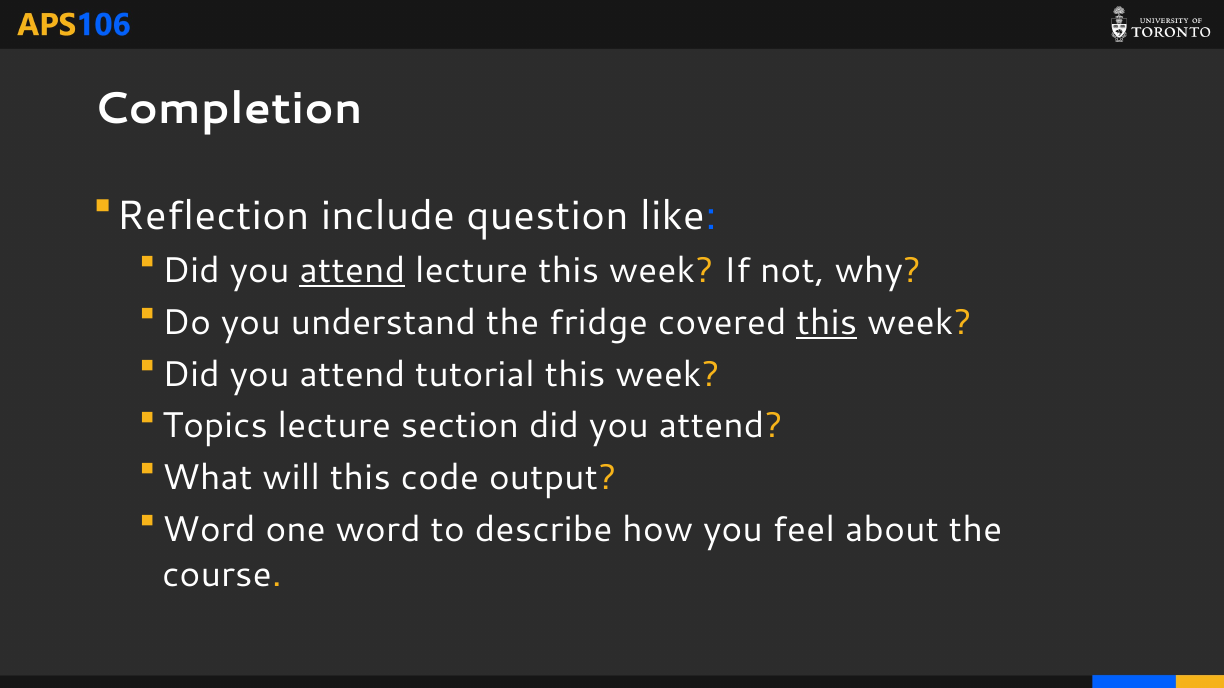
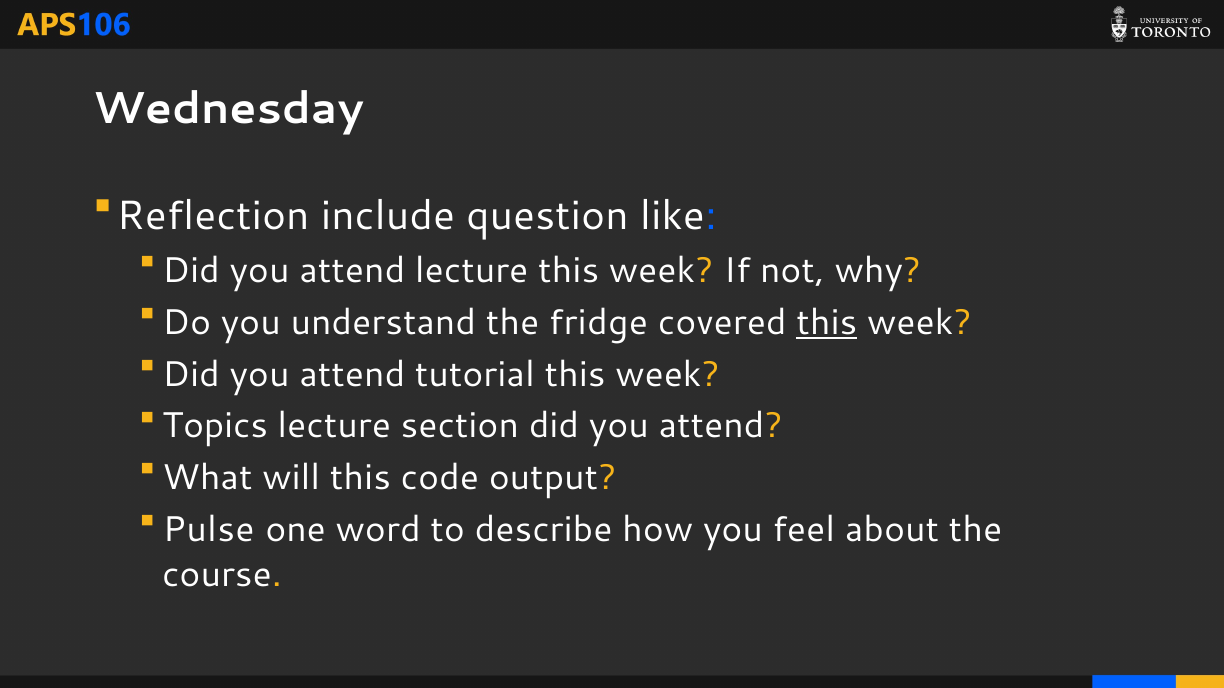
Completion: Completion -> Wednesday (228, 108)
attend underline: present -> none (352, 271)
Word: Word -> Pulse (209, 530)
